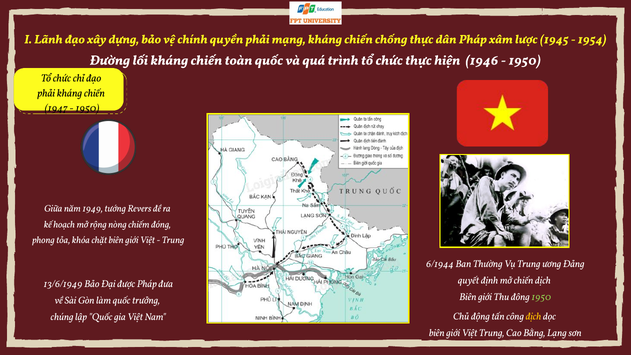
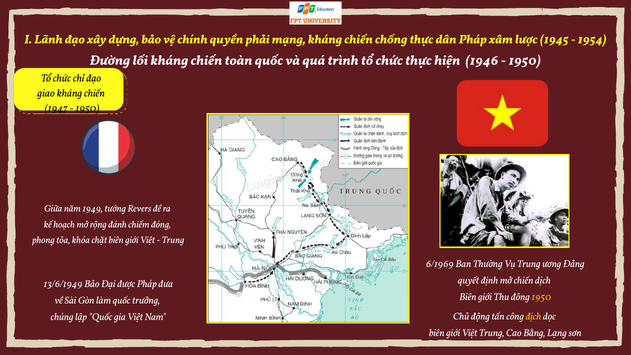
phải: phải -> giao (46, 93)
nòng: nòng -> đánh (117, 224)
6/1944: 6/1944 -> 6/1969 (440, 264)
1950 colour: light green -> yellow (541, 297)
